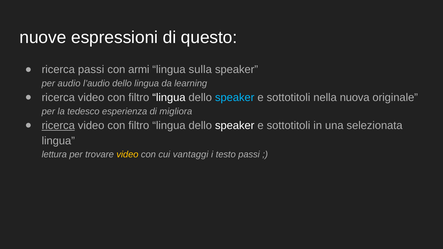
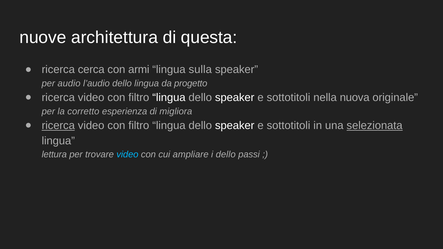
espressioni: espressioni -> architettura (115, 38)
questo: questo -> questa (209, 38)
ricerca passi: passi -> cerca (91, 70)
learning: learning -> progetto (191, 83)
speaker colour: light blue -> white (235, 98)
tedesco: tedesco -> corretto (83, 111)
selezionata underline: none -> present (375, 126)
video colour: yellow -> light blue (127, 155)
vantaggi: vantaggi -> ampliare (191, 155)
i testo: testo -> dello (226, 155)
